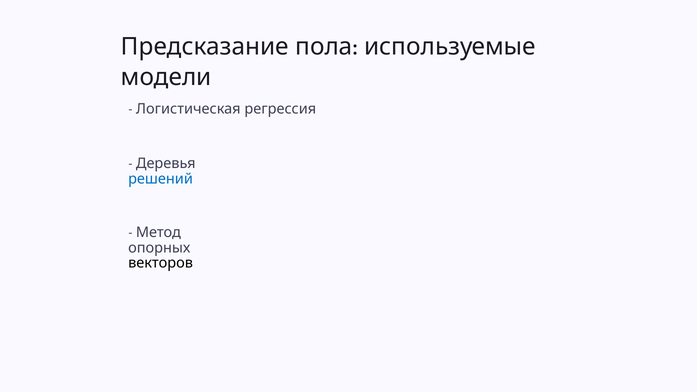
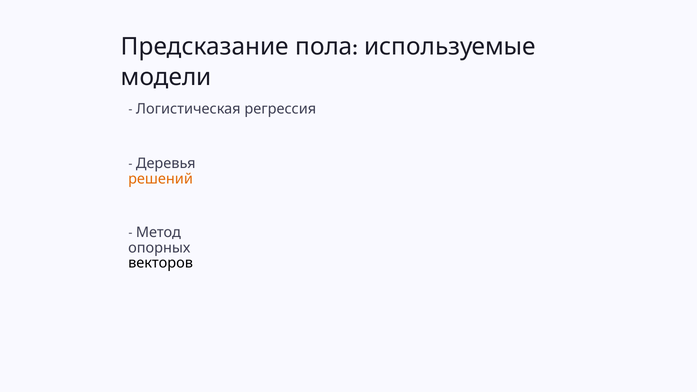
решений colour: blue -> orange (161, 179)
